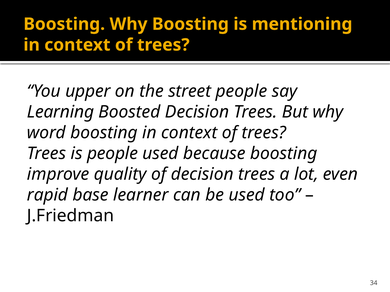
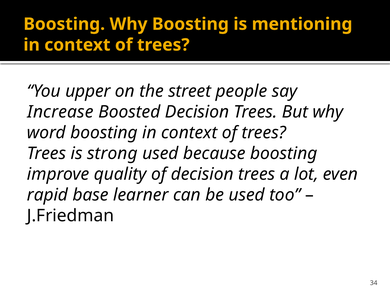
Learning: Learning -> Increase (60, 112)
is people: people -> strong (112, 154)
